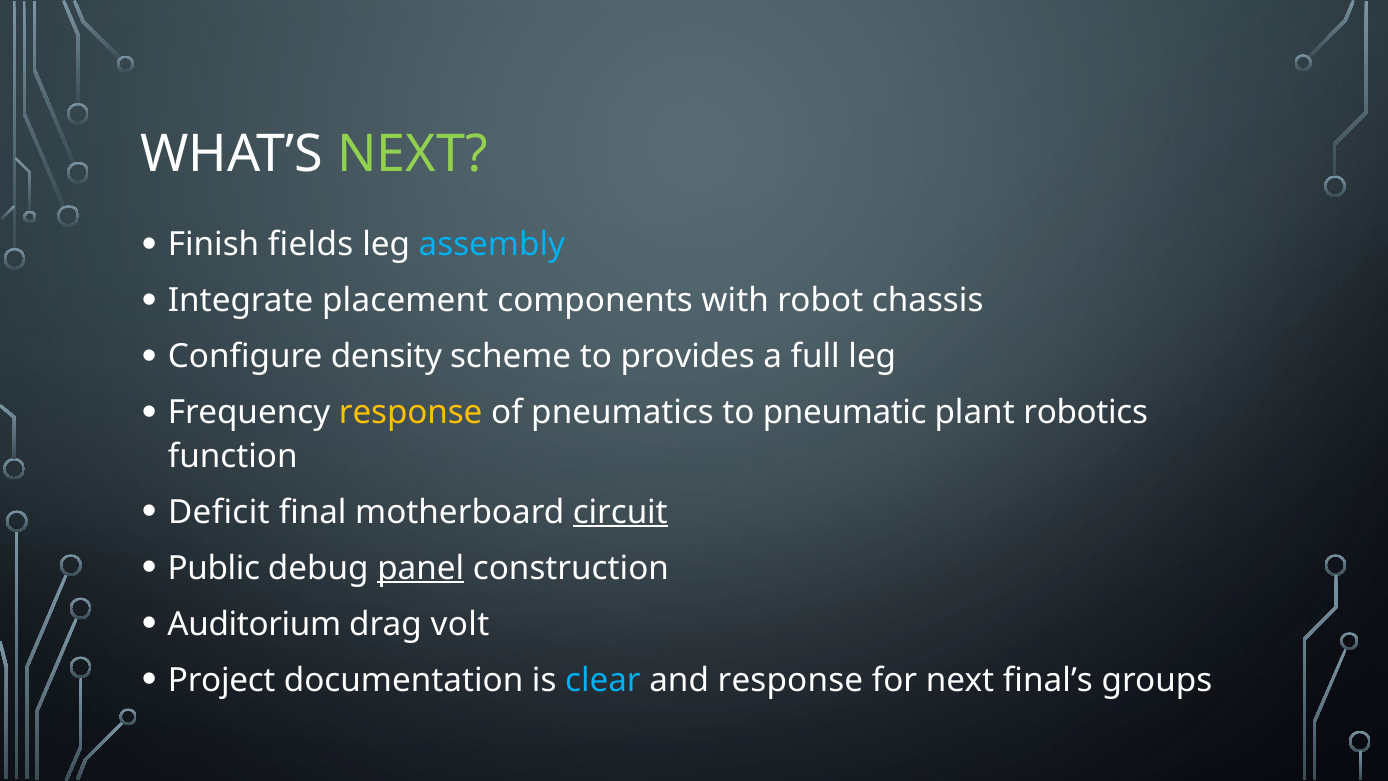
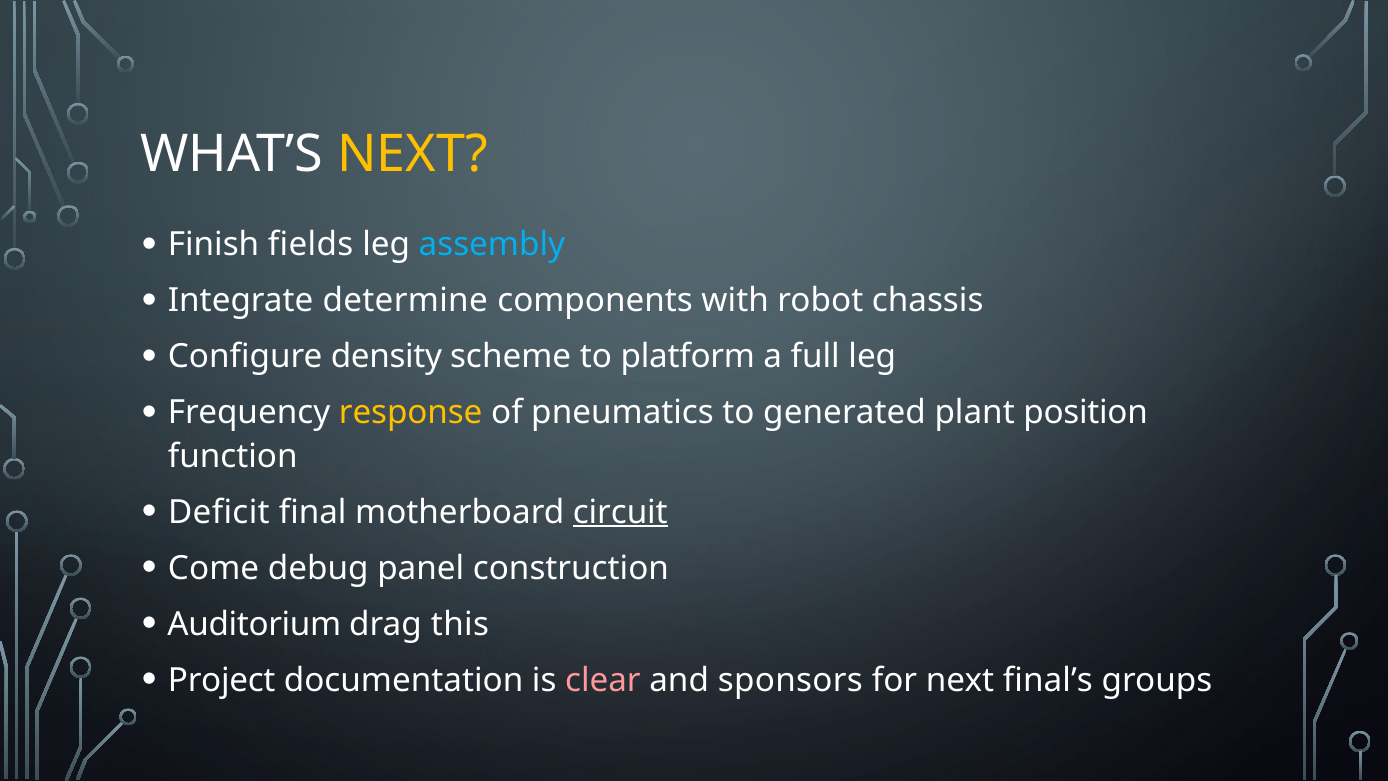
NEXT colour: light green -> yellow (413, 154)
placement: placement -> determine (405, 301)
provides: provides -> platform (688, 357)
pneumatic: pneumatic -> generated (845, 413)
robotics: robotics -> position (1086, 413)
Public: Public -> Come (214, 568)
panel underline: present -> none (421, 568)
volt: volt -> this (460, 624)
clear colour: light blue -> pink (603, 680)
and response: response -> sponsors (790, 680)
